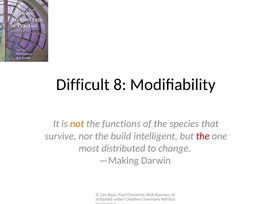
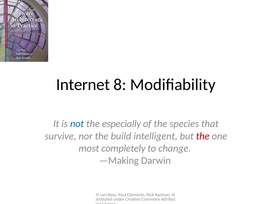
Difficult: Difficult -> Internet (83, 85)
not colour: orange -> blue (77, 124)
functions: functions -> especially (121, 124)
distributed: distributed -> completely (123, 148)
